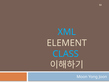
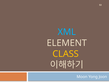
CLASS colour: light blue -> yellow (66, 54)
